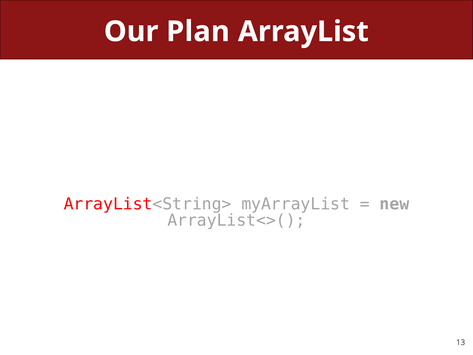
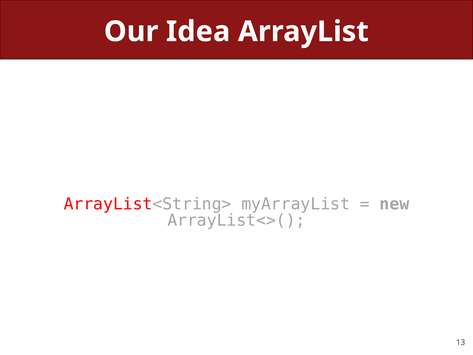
Plan: Plan -> Idea (198, 32)
